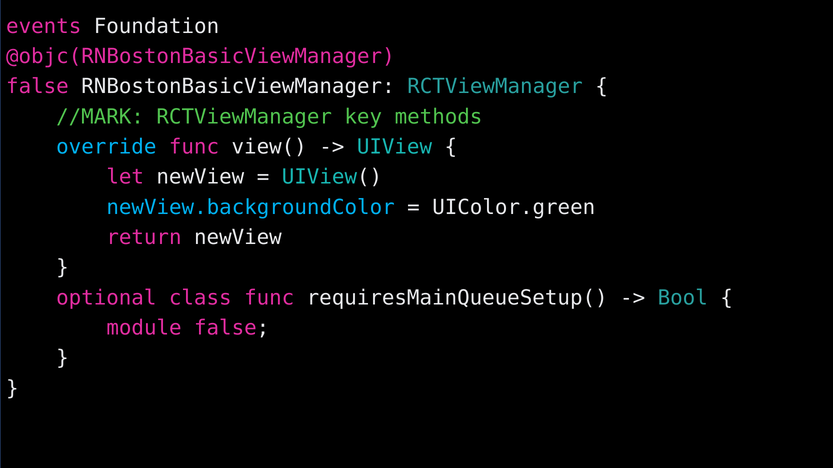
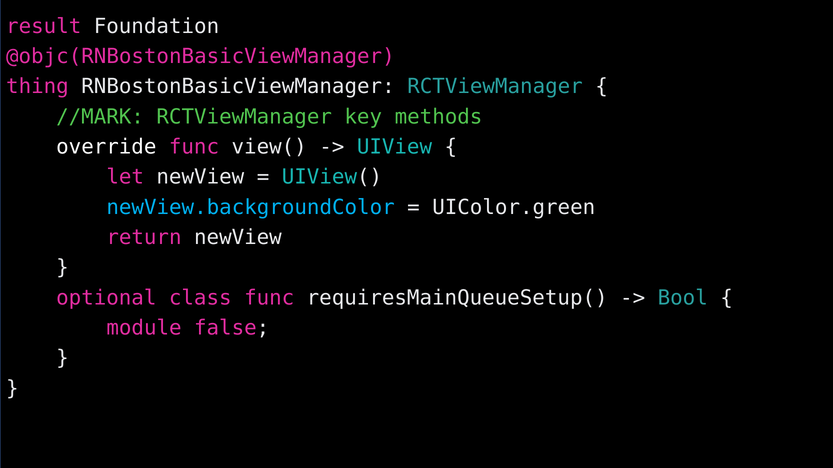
events: events -> result (44, 26)
false: false -> thing (37, 87)
override colour: light blue -> white (106, 147)
